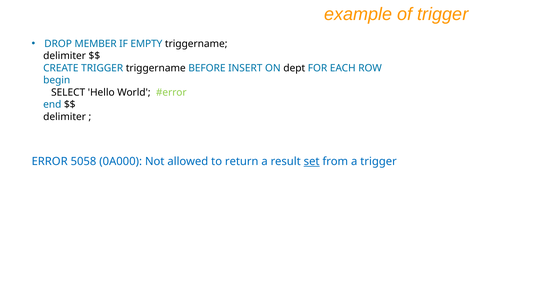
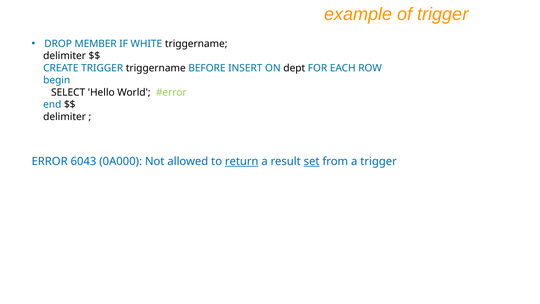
EMPTY: EMPTY -> WHITE (146, 44)
5058: 5058 -> 6043 (83, 161)
return underline: none -> present (242, 161)
